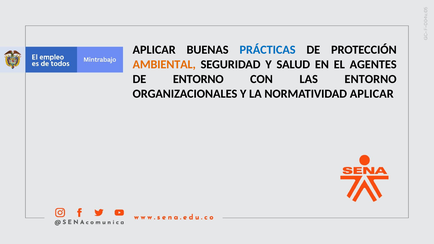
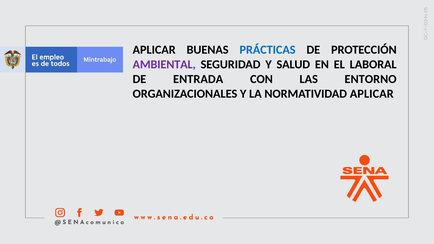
AMBIENTAL colour: orange -> purple (164, 65)
AGENTES: AGENTES -> LABORAL (373, 65)
DE ENTORNO: ENTORNO -> ENTRADA (198, 79)
